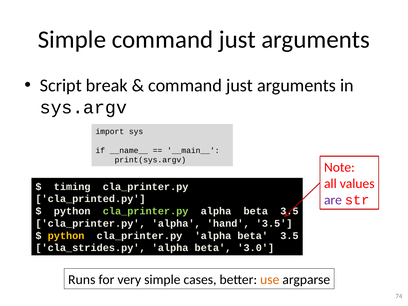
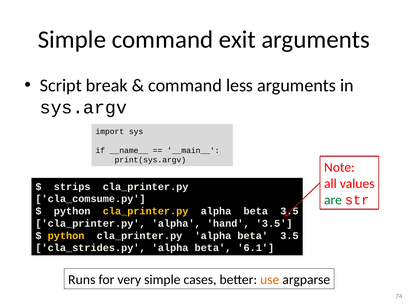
Simple command just: just -> exit (237, 39)
just: just -> less (240, 86)
timing: timing -> strips (72, 187)
are colour: purple -> green (333, 200)
cla_printed.py: cla_printed.py -> cla_comsume.py (91, 199)
cla_printer.py colour: light green -> yellow (146, 211)
3.0: 3.0 -> 6.1 (256, 248)
